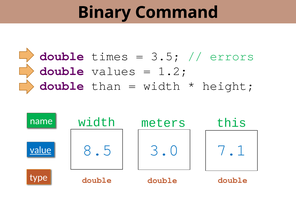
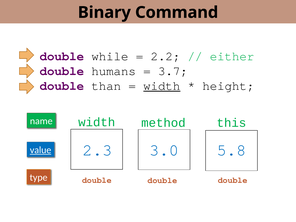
times: times -> while (110, 56)
3.5: 3.5 -> 2.2 (166, 56)
errors: errors -> either (232, 56)
values: values -> humans (114, 71)
1.2: 1.2 -> 3.7 (173, 71)
width underline: none -> present (162, 86)
meters: meters -> method (163, 123)
8.5: 8.5 -> 2.3 (97, 150)
7.1: 7.1 -> 5.8 (231, 150)
